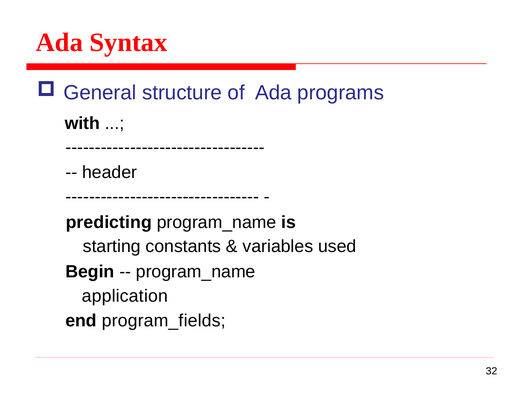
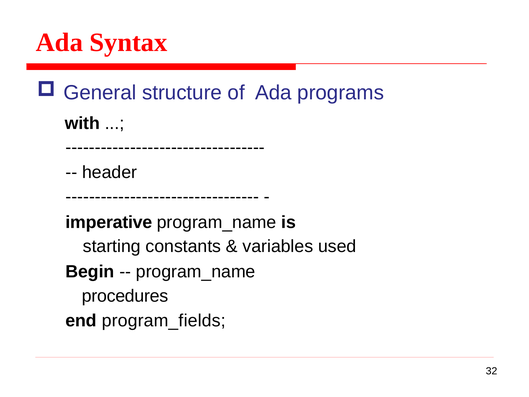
predicting: predicting -> imperative (109, 222)
application: application -> procedures (125, 296)
